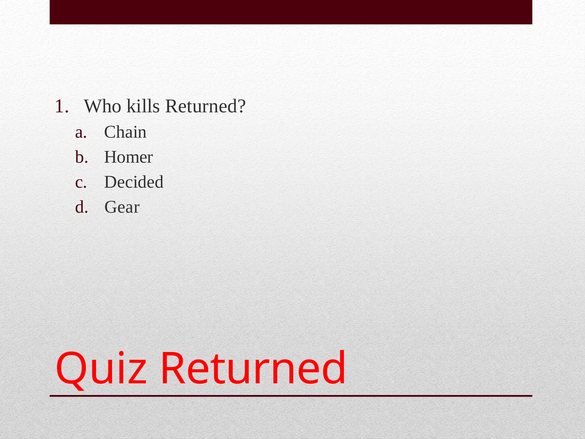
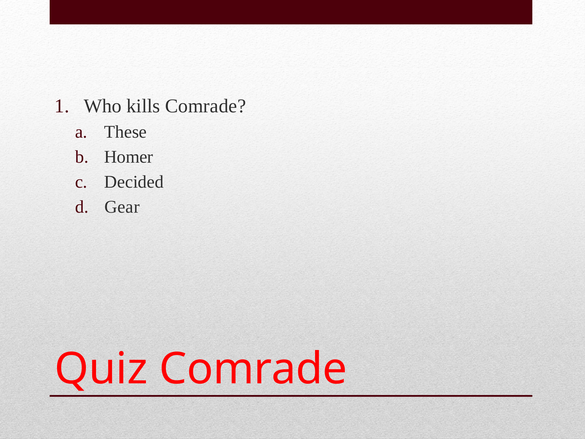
kills Returned: Returned -> Comrade (205, 106)
Chain: Chain -> These (126, 132)
Quiz Returned: Returned -> Comrade (253, 369)
